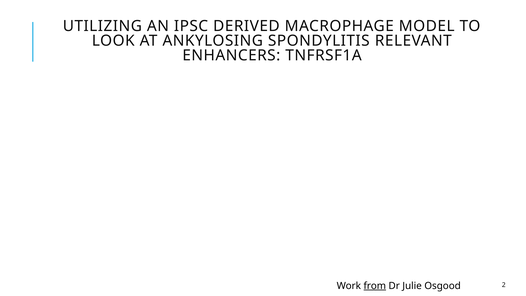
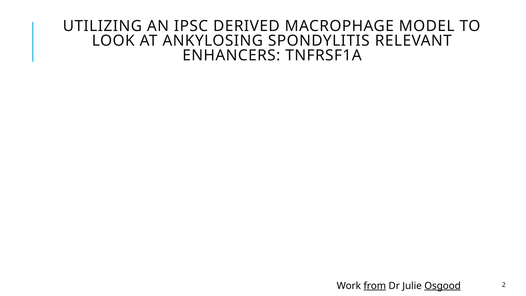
Osgood underline: none -> present (443, 286)
